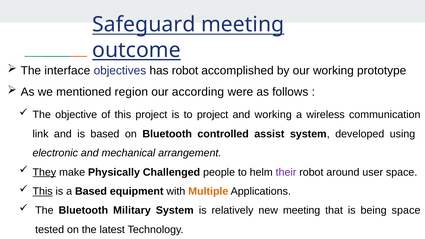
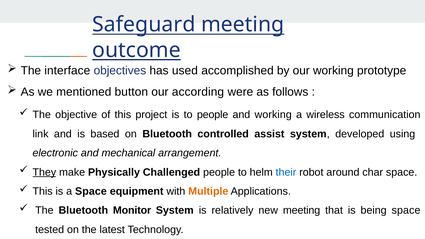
has robot: robot -> used (185, 71)
region: region -> button (131, 92)
to project: project -> people (213, 115)
their colour: purple -> blue (286, 172)
user: user -> char (373, 172)
This underline: present -> none (43, 191)
a Based: Based -> Space (91, 191)
Military: Military -> Monitor (132, 210)
